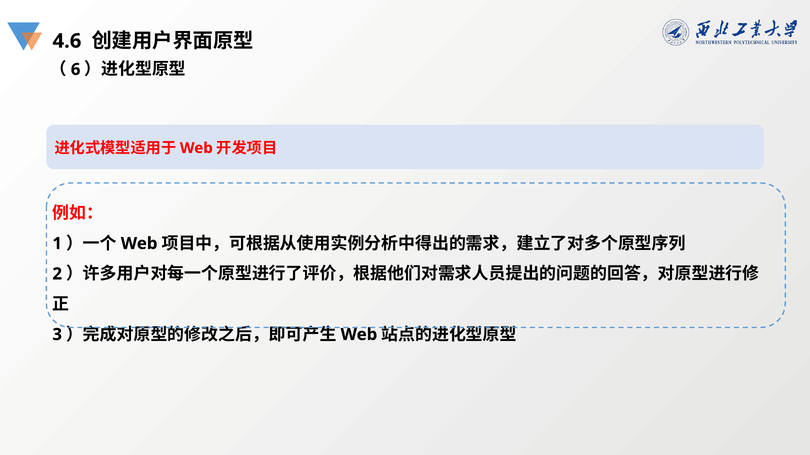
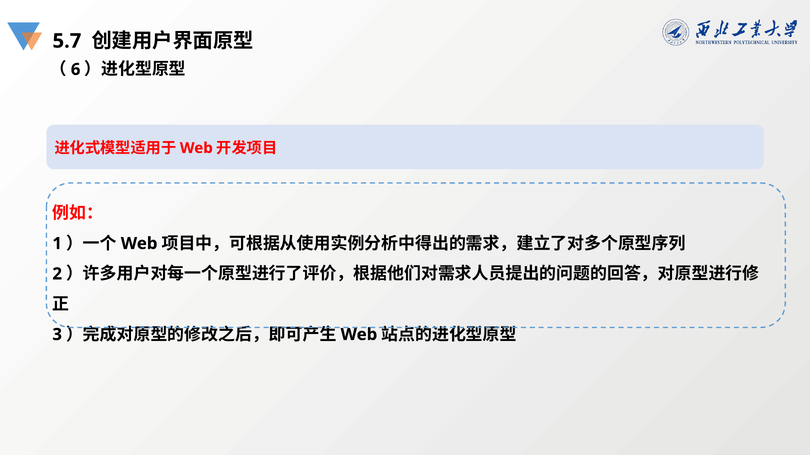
4.6: 4.6 -> 5.7 (67, 41)
